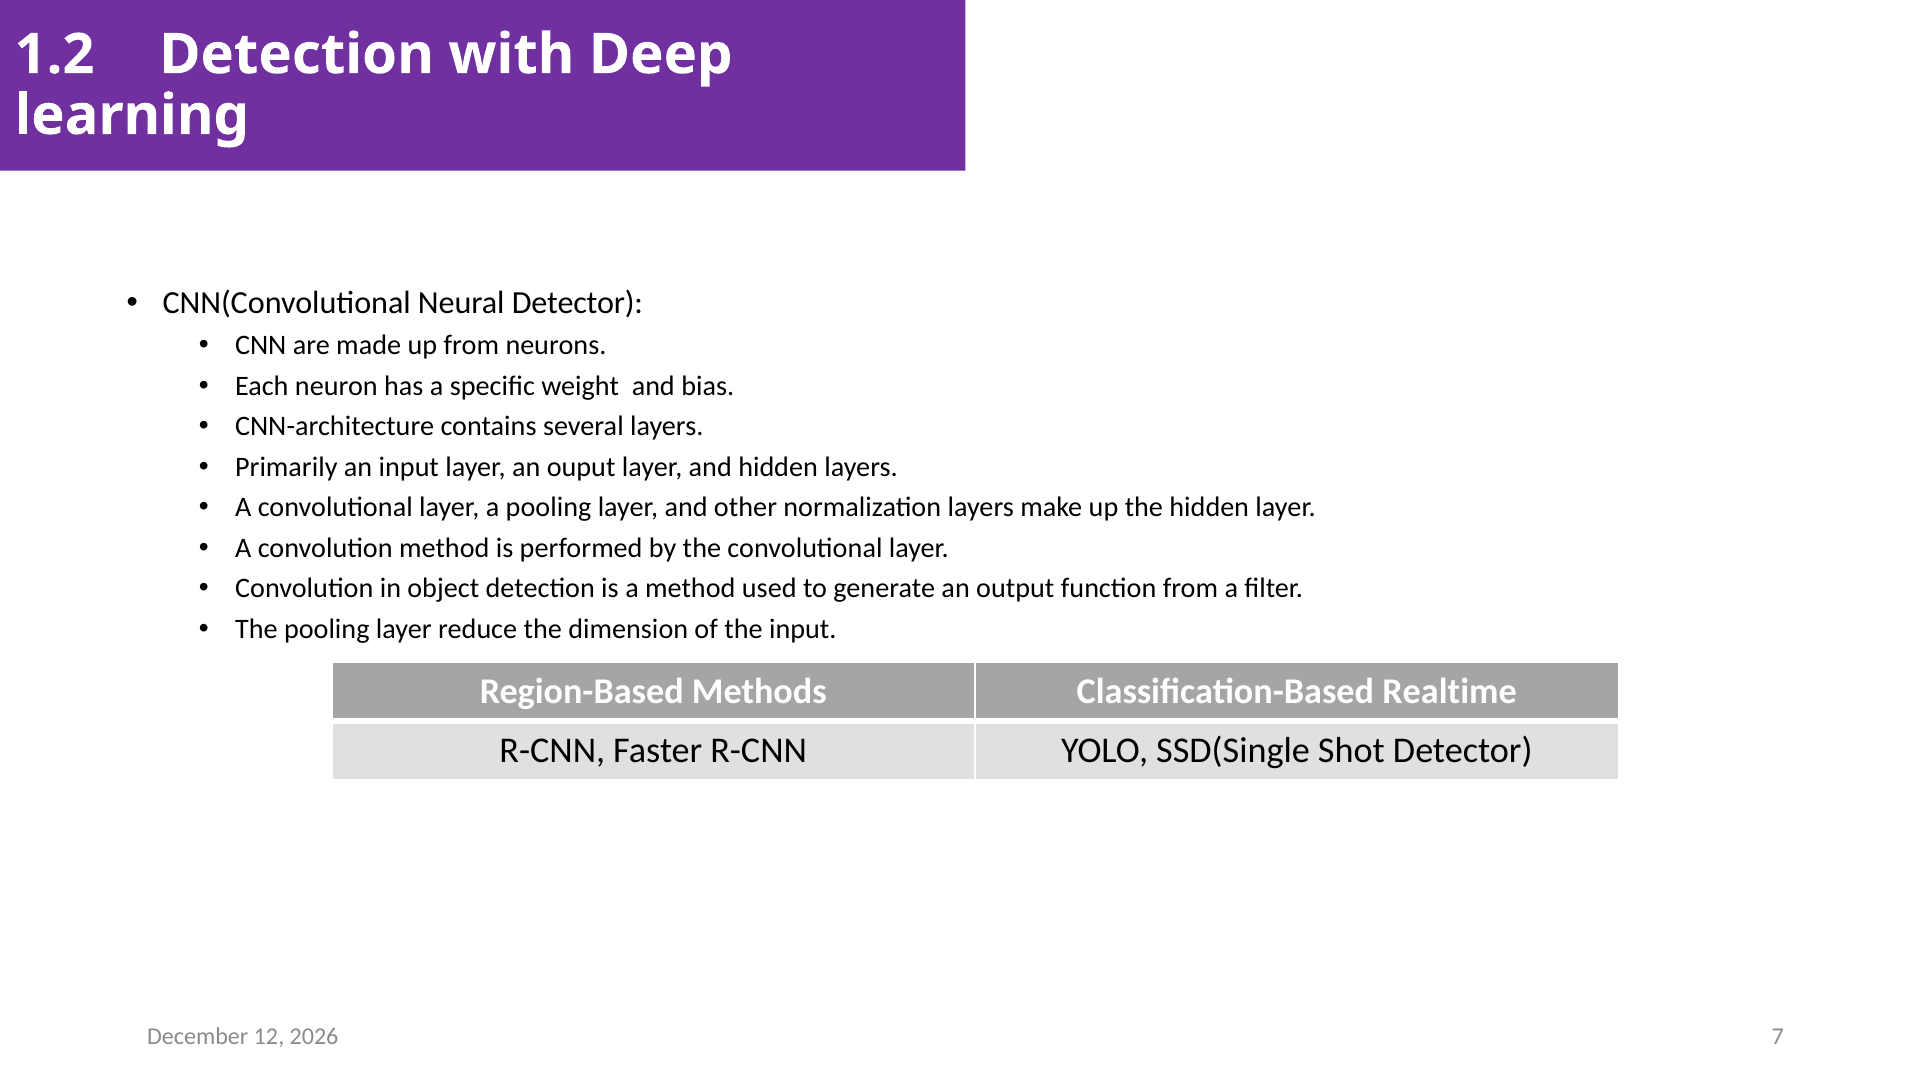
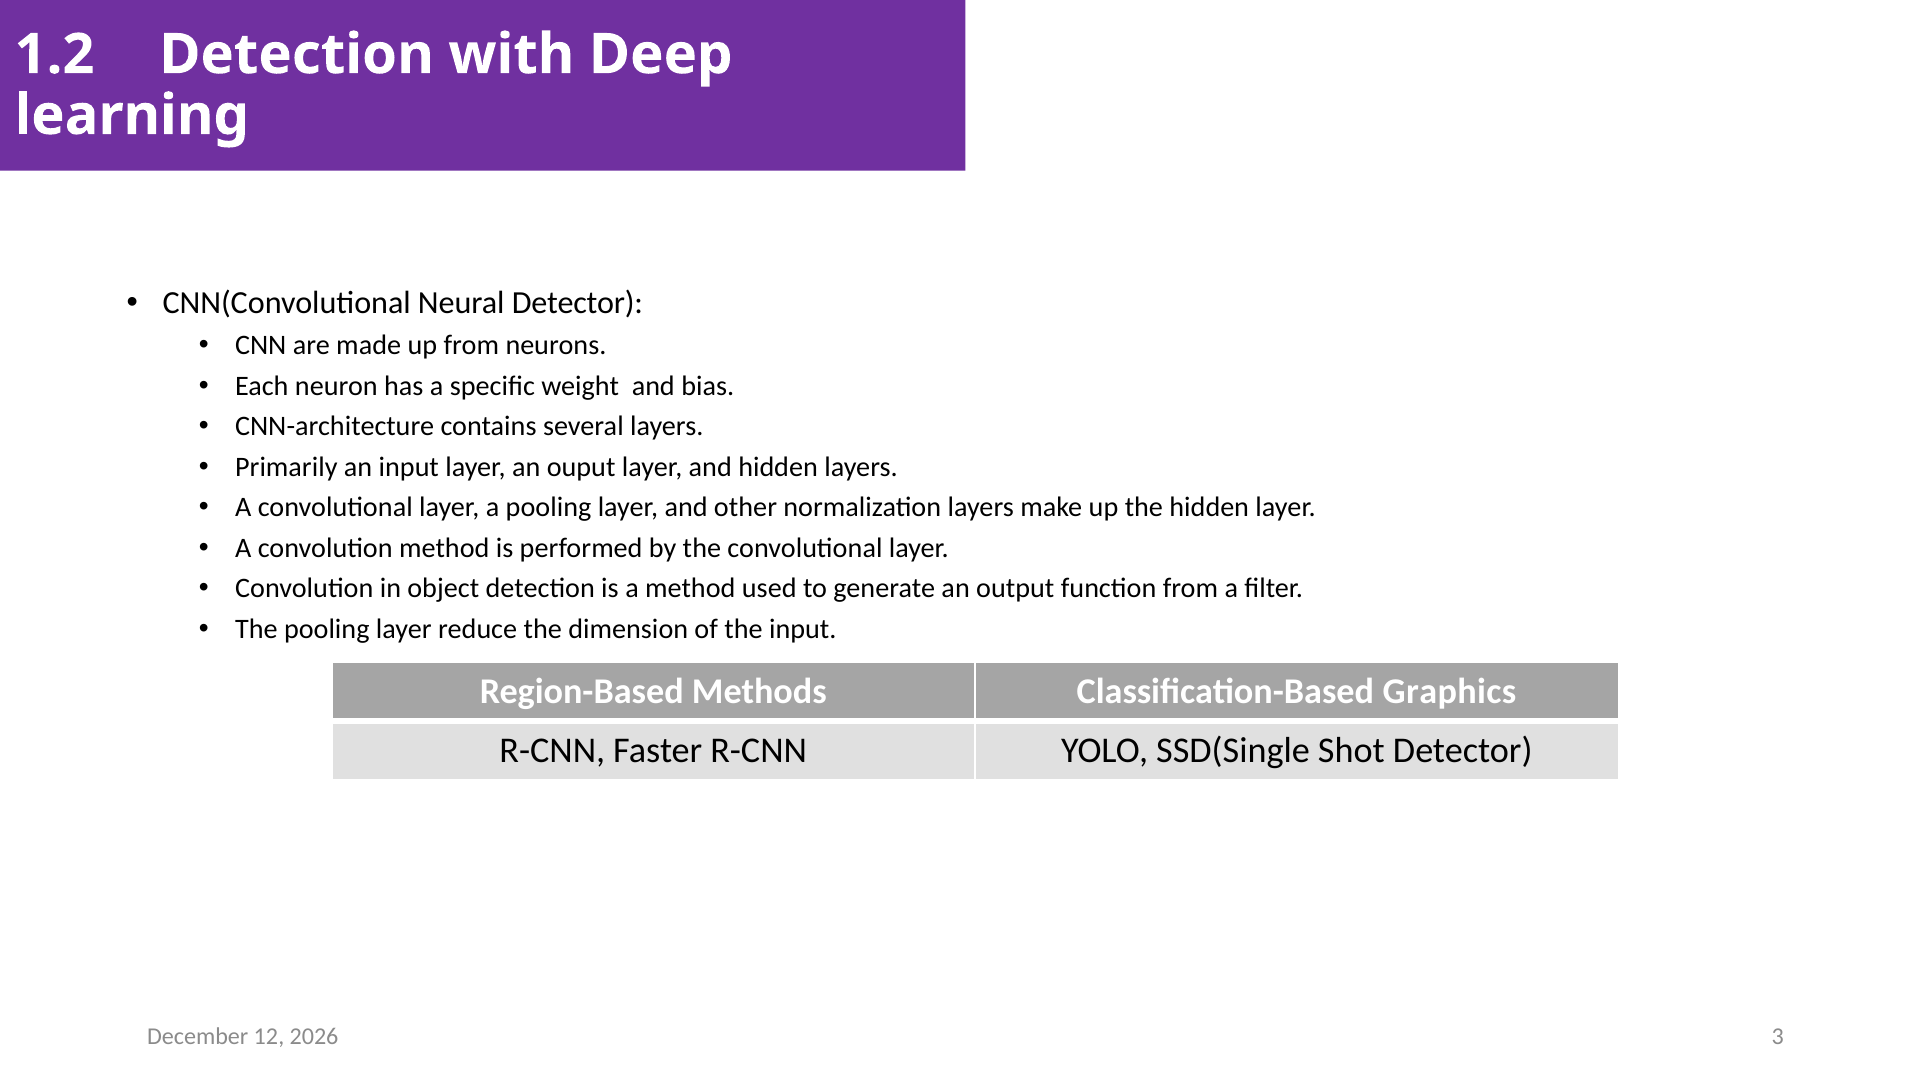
Realtime: Realtime -> Graphics (1449, 692)
7: 7 -> 3 (1778, 1037)
